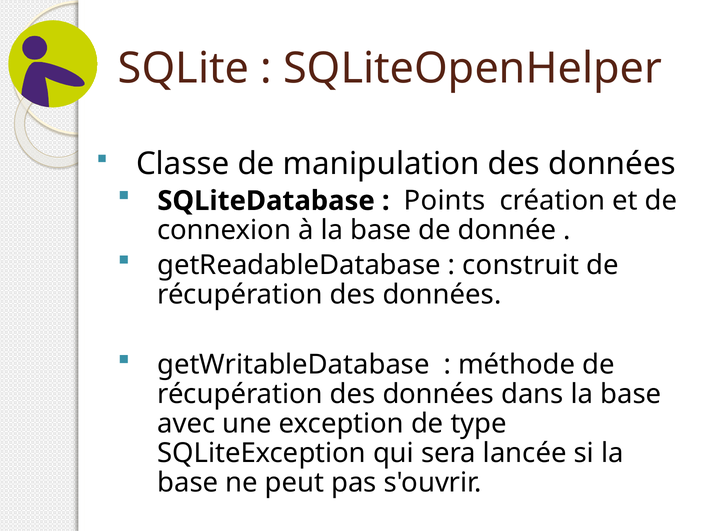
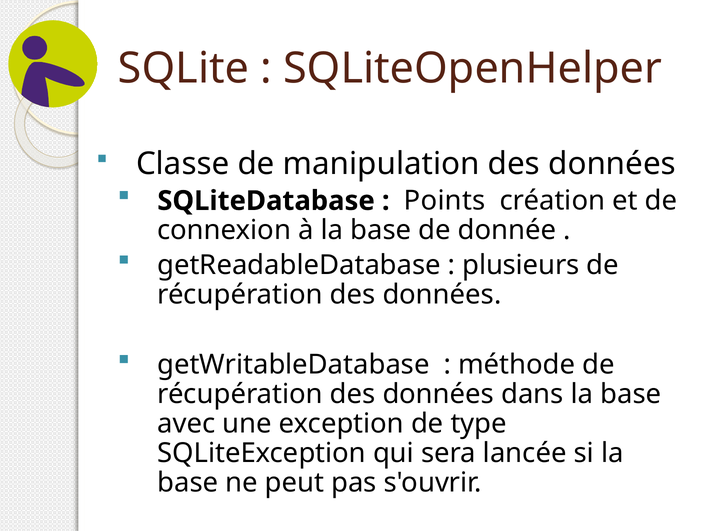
construit: construit -> plusieurs (521, 265)
